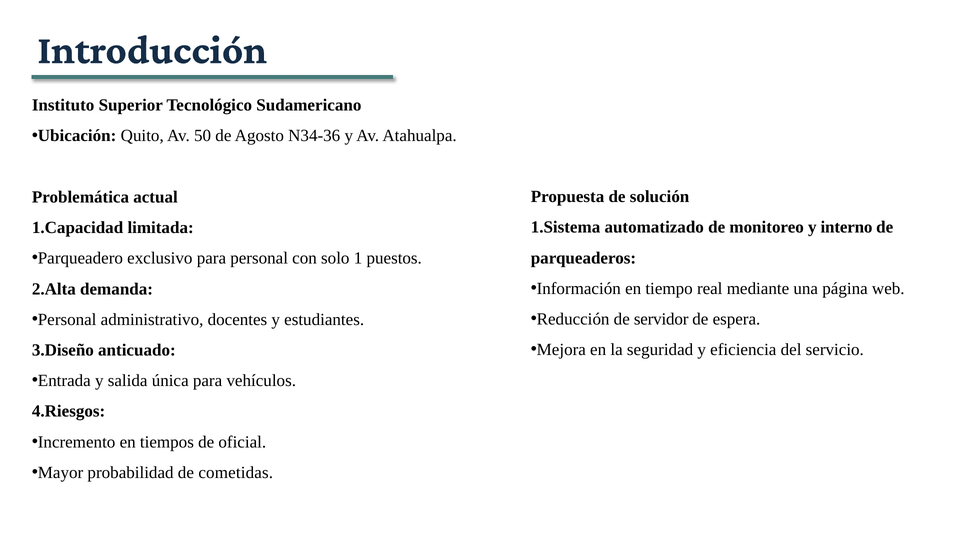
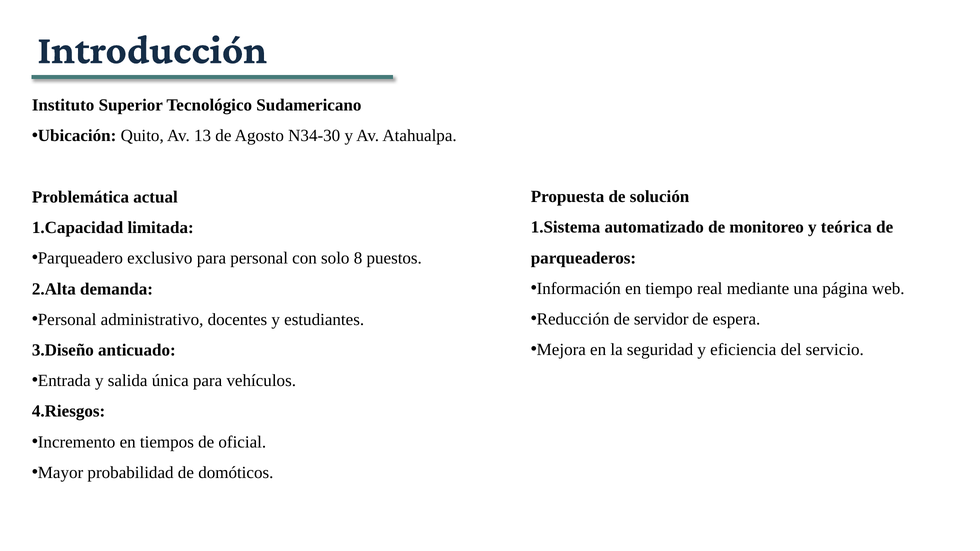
50: 50 -> 13 (203, 136)
N34-36: N34-36 -> N34-30 (314, 136)
interno: interno -> teórica (846, 227)
1: 1 -> 8 (358, 258)
cometidas: cometidas -> domóticos (236, 473)
